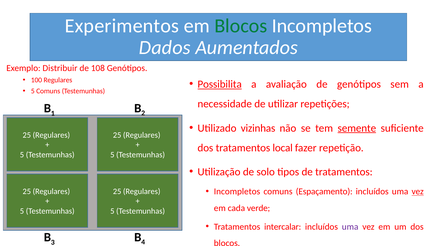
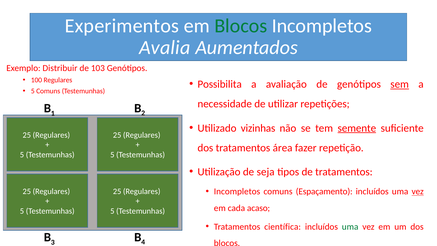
Dados: Dados -> Avalia (165, 48)
108: 108 -> 103 (98, 68)
Possibilita underline: present -> none (220, 84)
sem underline: none -> present (400, 84)
local: local -> área (283, 148)
solo: solo -> seja (266, 172)
verde: verde -> acaso (259, 208)
intercalar: intercalar -> científica (283, 227)
uma colour: purple -> green (350, 227)
